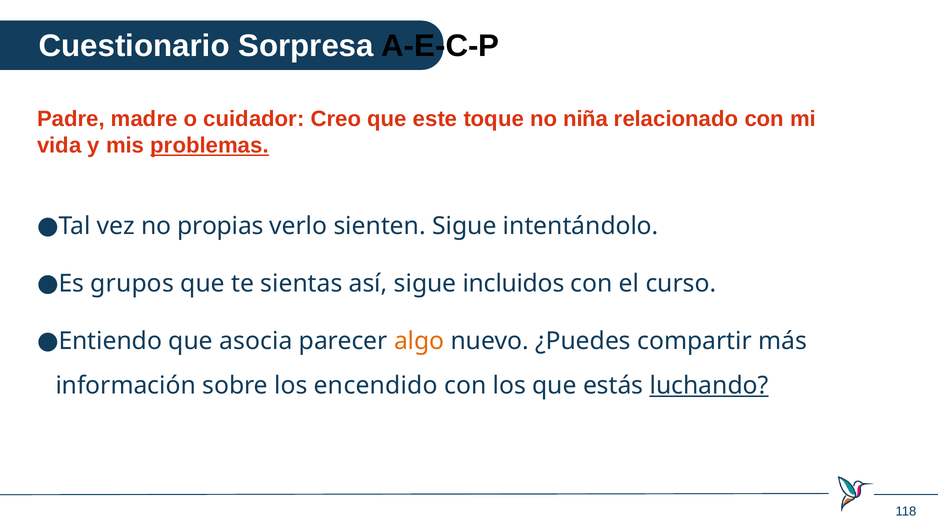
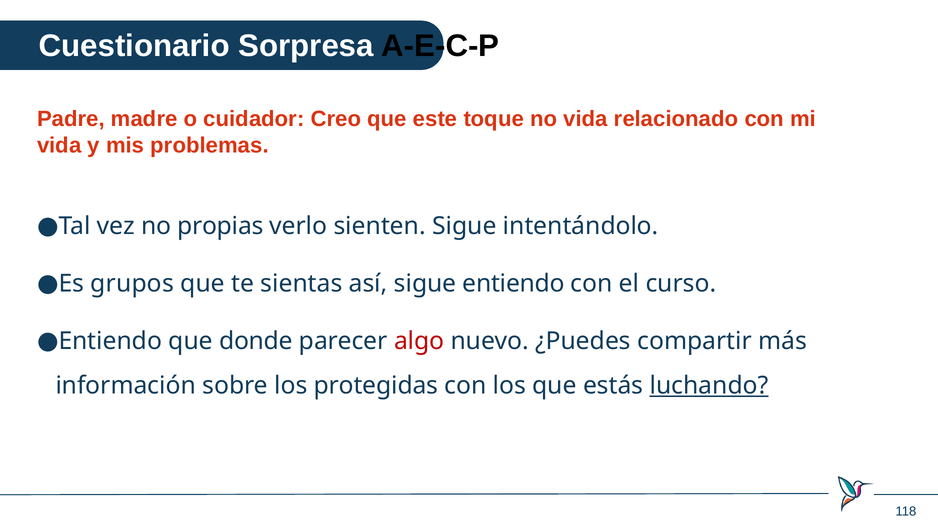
no niña: niña -> vida (586, 119)
problemas underline: present -> none (210, 146)
sigue incluidos: incluidos -> entiendo (514, 284)
asocia: asocia -> donde (256, 342)
algo colour: orange -> red (419, 342)
encendido: encendido -> protegidas (376, 386)
